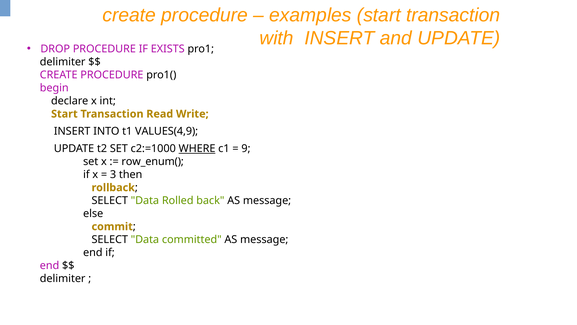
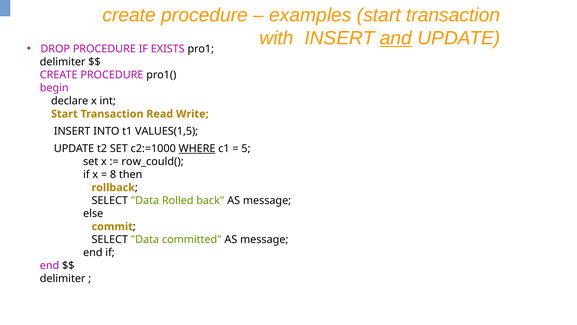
and underline: none -> present (396, 38)
VALUES(4,9: VALUES(4,9 -> VALUES(1,5 (167, 131)
9: 9 -> 5 (246, 148)
row_enum(: row_enum( -> row_could( (153, 161)
3: 3 -> 8 (113, 174)
